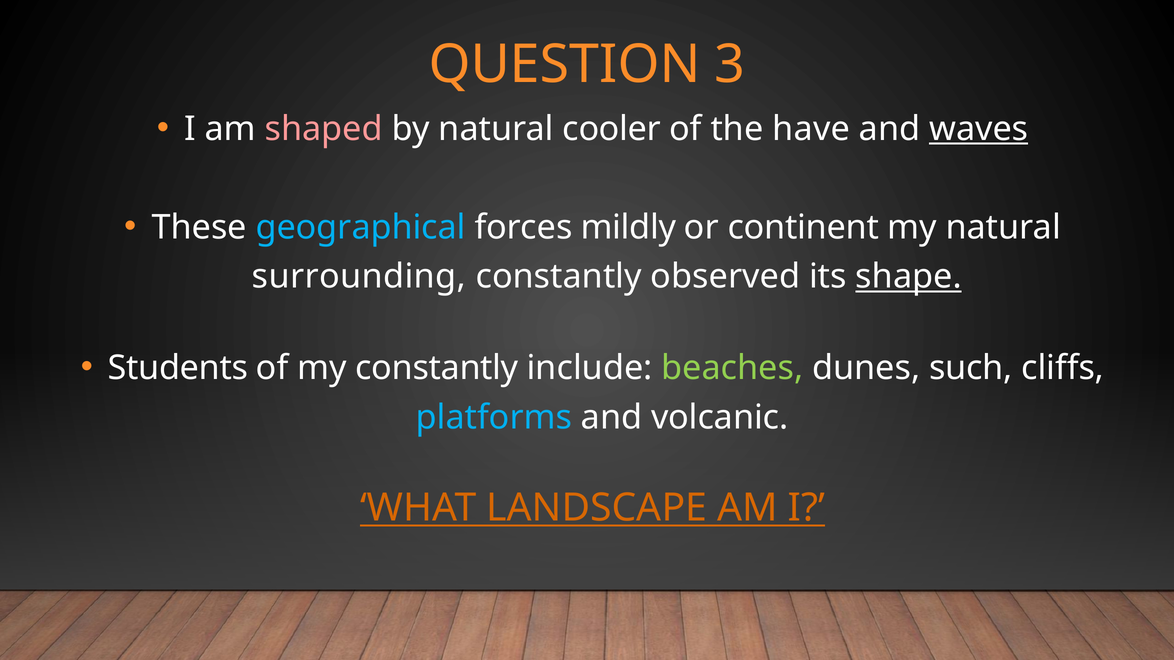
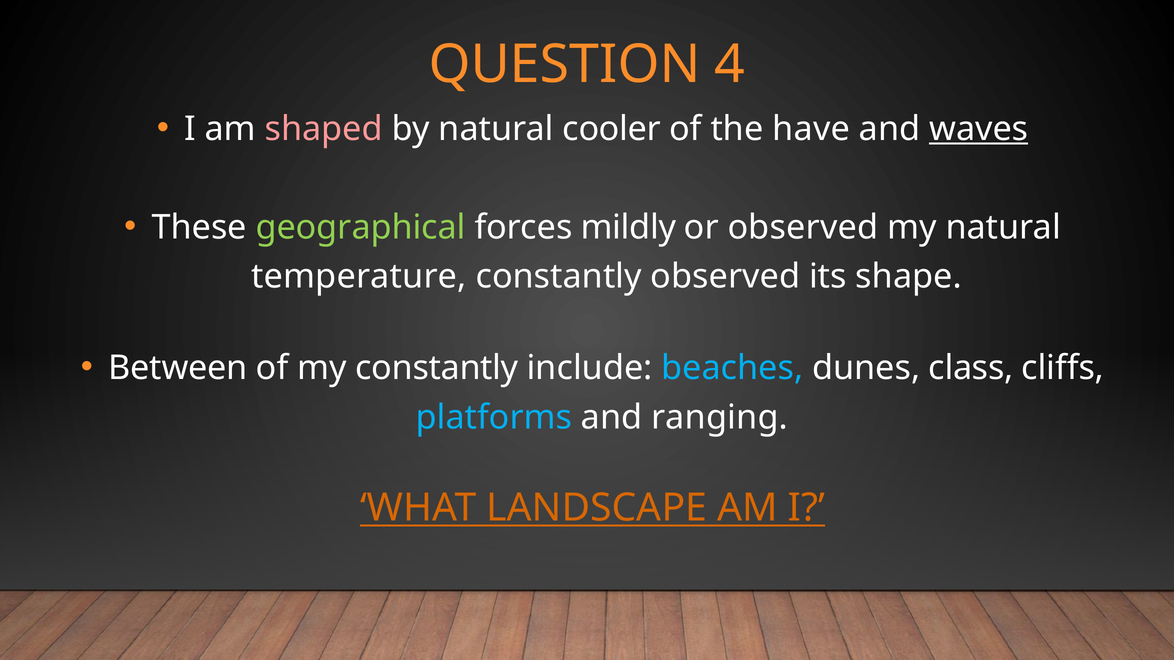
3: 3 -> 4 (730, 64)
geographical colour: light blue -> light green (361, 227)
or continent: continent -> observed (803, 227)
surrounding: surrounding -> temperature (359, 277)
shape underline: present -> none (909, 277)
Students: Students -> Between (178, 368)
beaches colour: light green -> light blue (732, 368)
such: such -> class (971, 368)
volcanic: volcanic -> ranging (720, 418)
